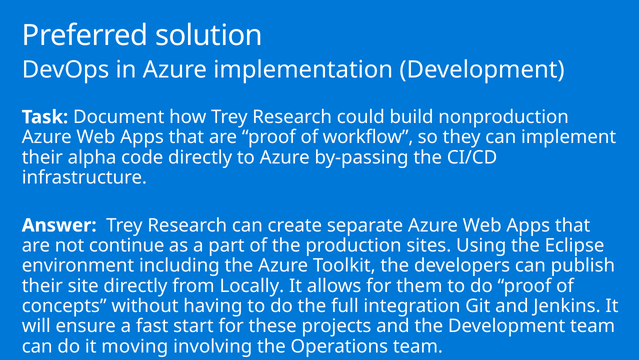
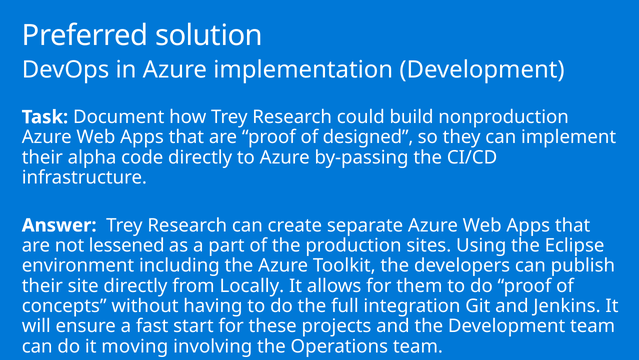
workflow: workflow -> designed (368, 137)
continue: continue -> lessened (127, 245)
